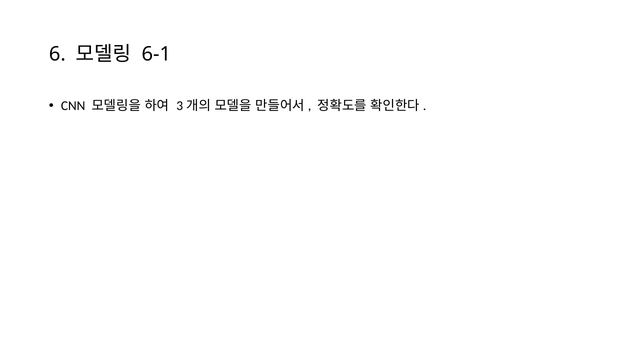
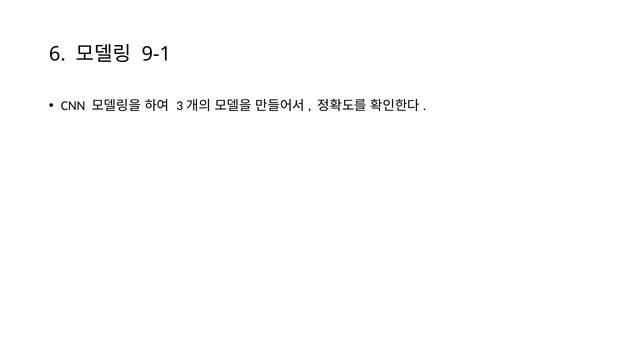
6-1: 6-1 -> 9-1 (156, 54)
